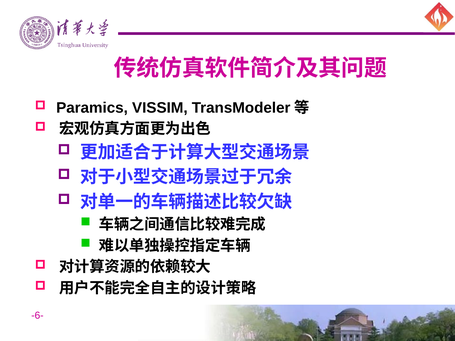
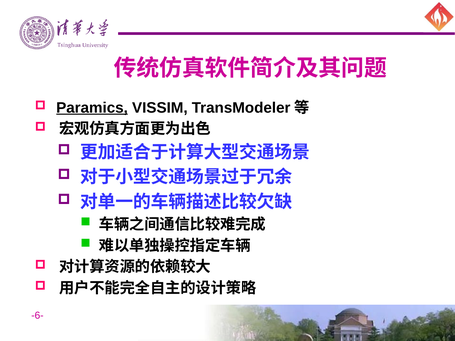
Paramics underline: none -> present (92, 108)
